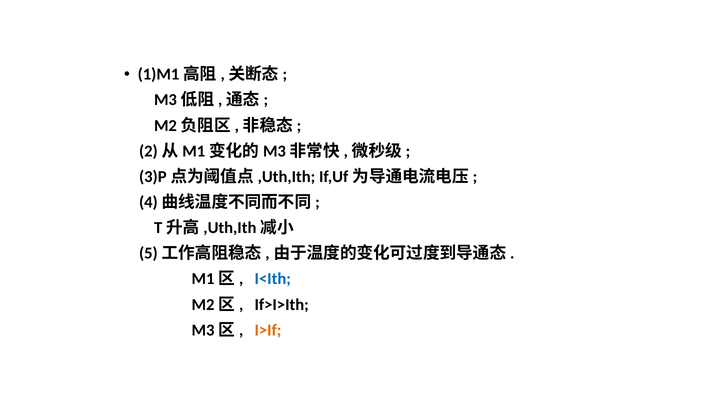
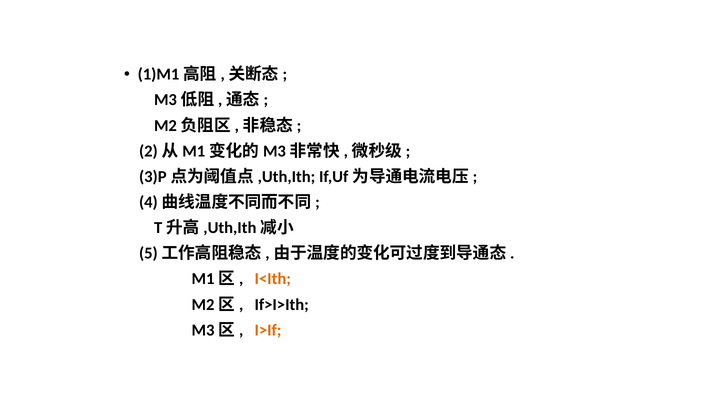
I<Ith colour: blue -> orange (273, 279)
